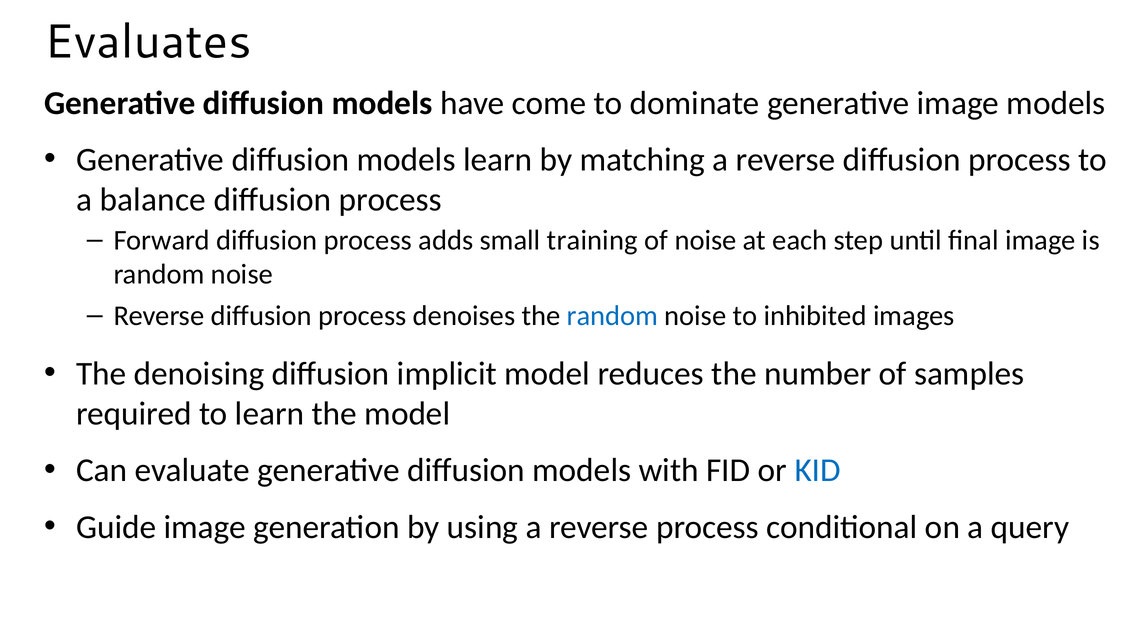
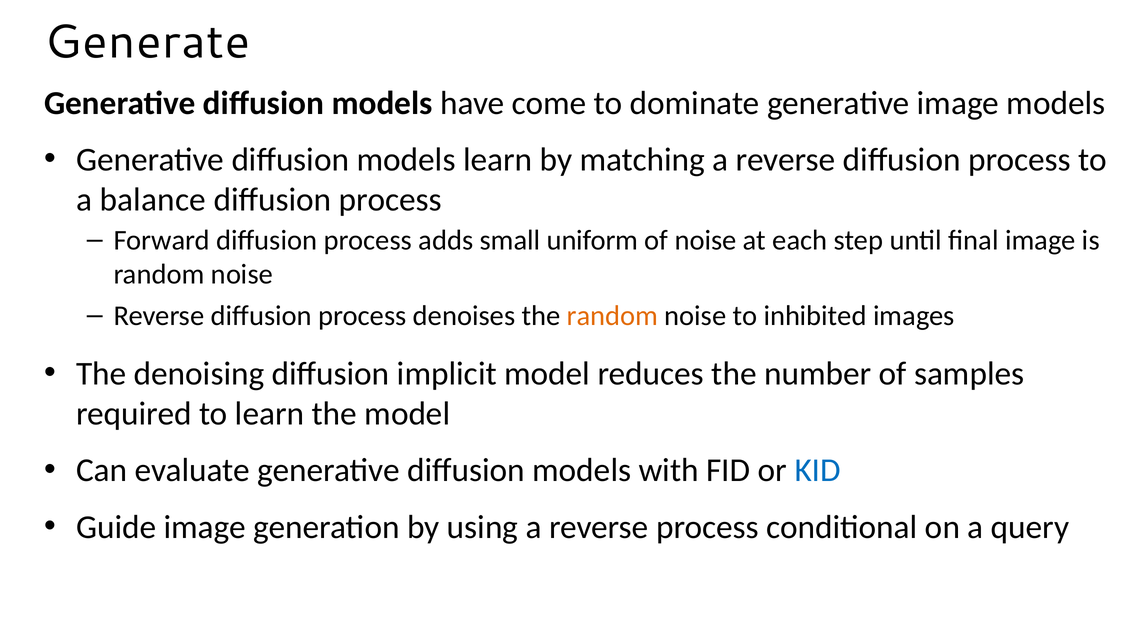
Evaluates: Evaluates -> Generate (148, 42)
training: training -> uniform (592, 240)
random colour: blue -> orange (612, 316)
